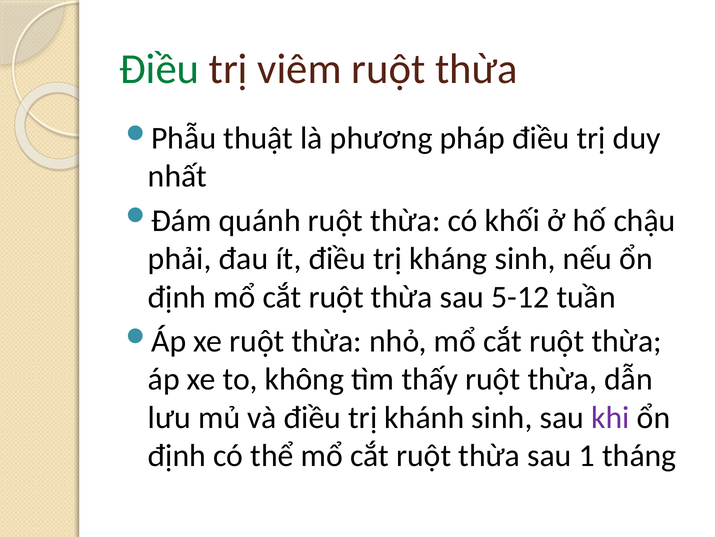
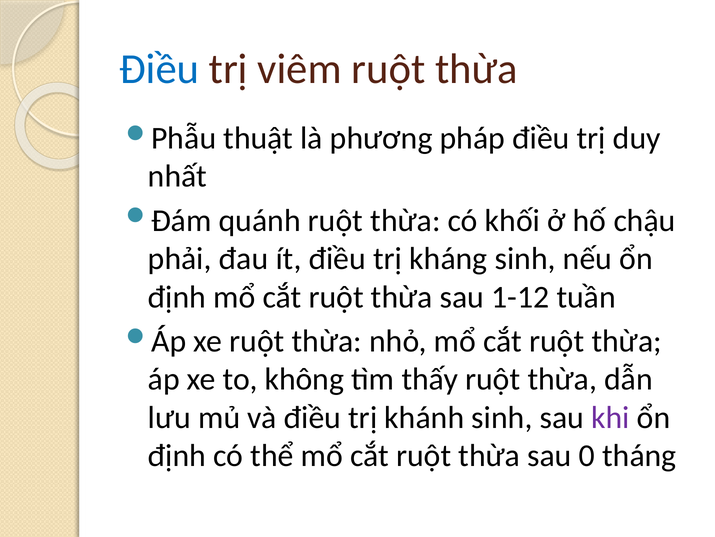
Điều colour: green -> blue (159, 69)
5-12: 5-12 -> 1-12 (520, 297)
1: 1 -> 0 (587, 455)
